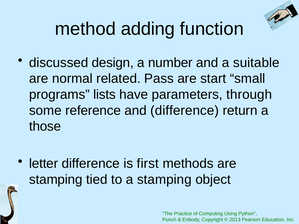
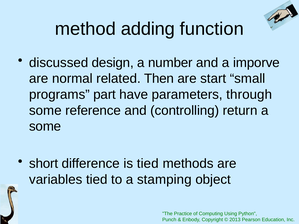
suitable: suitable -> imporve (256, 63)
Pass: Pass -> Then (159, 79)
lists: lists -> part (105, 95)
and difference: difference -> controlling (185, 111)
those: those -> some (45, 127)
letter: letter -> short (44, 164)
is first: first -> tied (148, 164)
stamping: stamping -> variables (56, 180)
